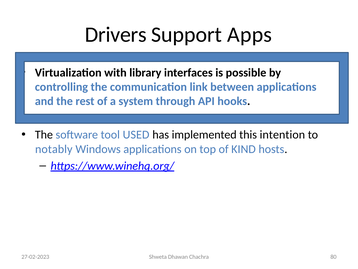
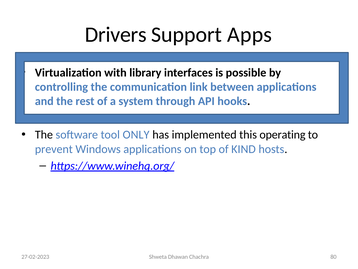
USED: USED -> ONLY (136, 134)
intention: intention -> operating (282, 134)
notably: notably -> prevent (54, 149)
